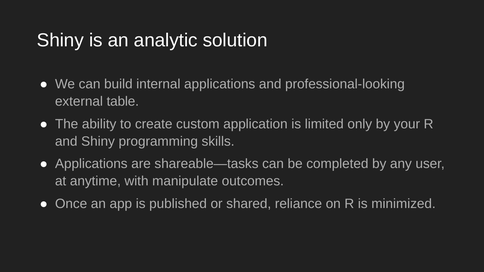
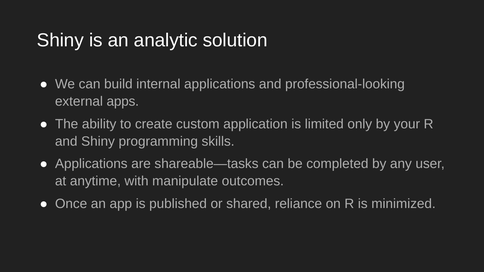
table: table -> apps (123, 102)
